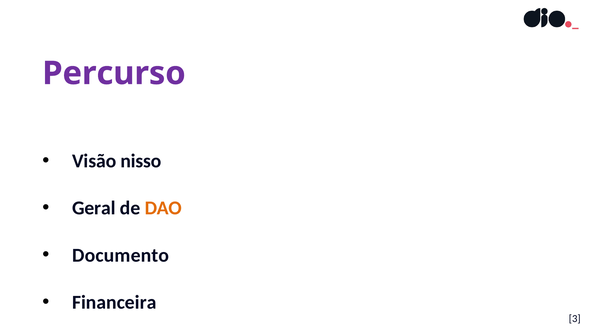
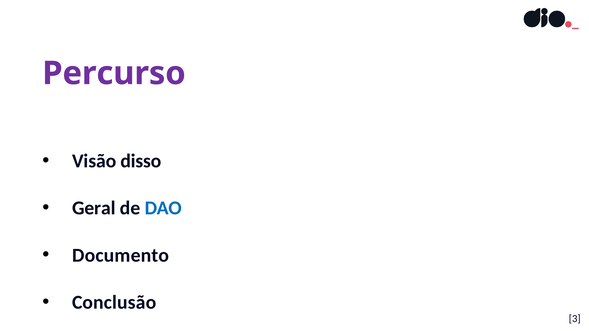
nisso: nisso -> disso (141, 161)
DAO colour: orange -> blue (163, 208)
Financeira: Financeira -> Conclusão (114, 303)
